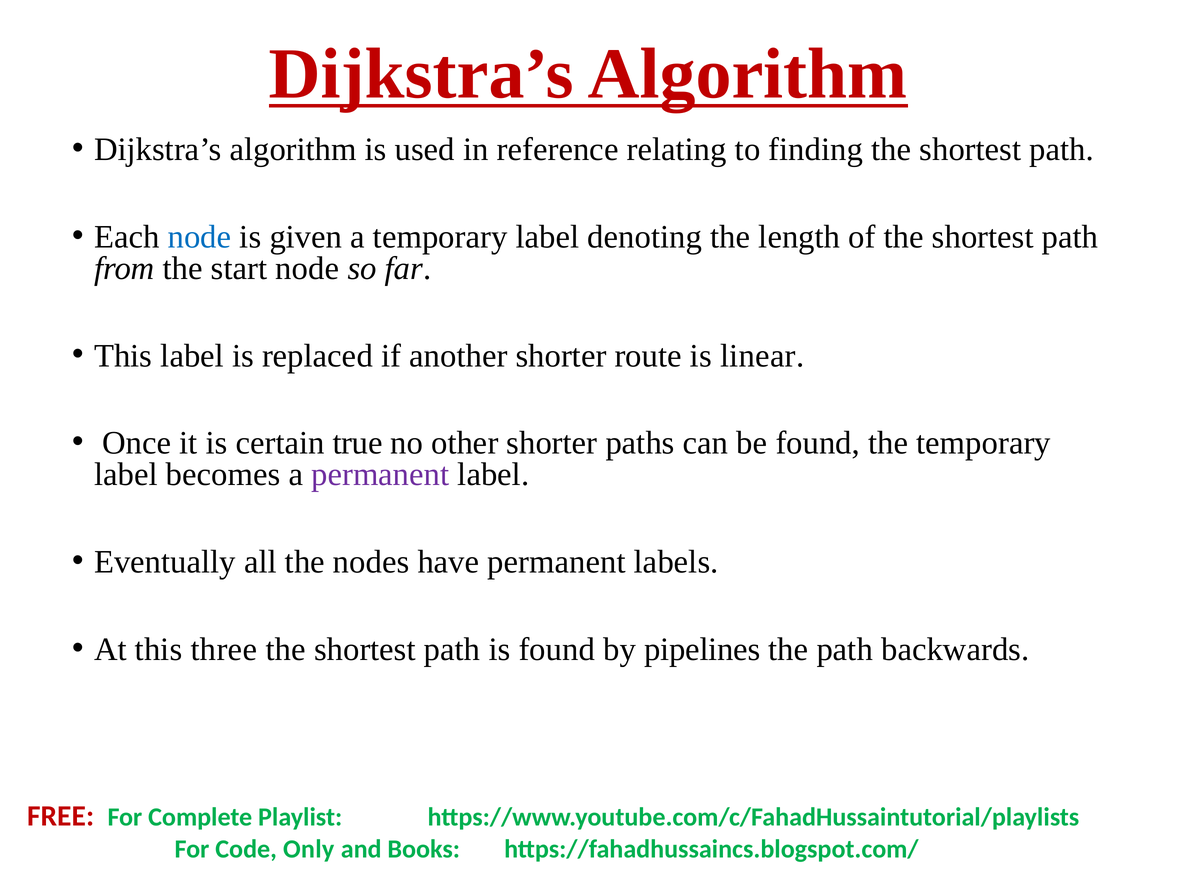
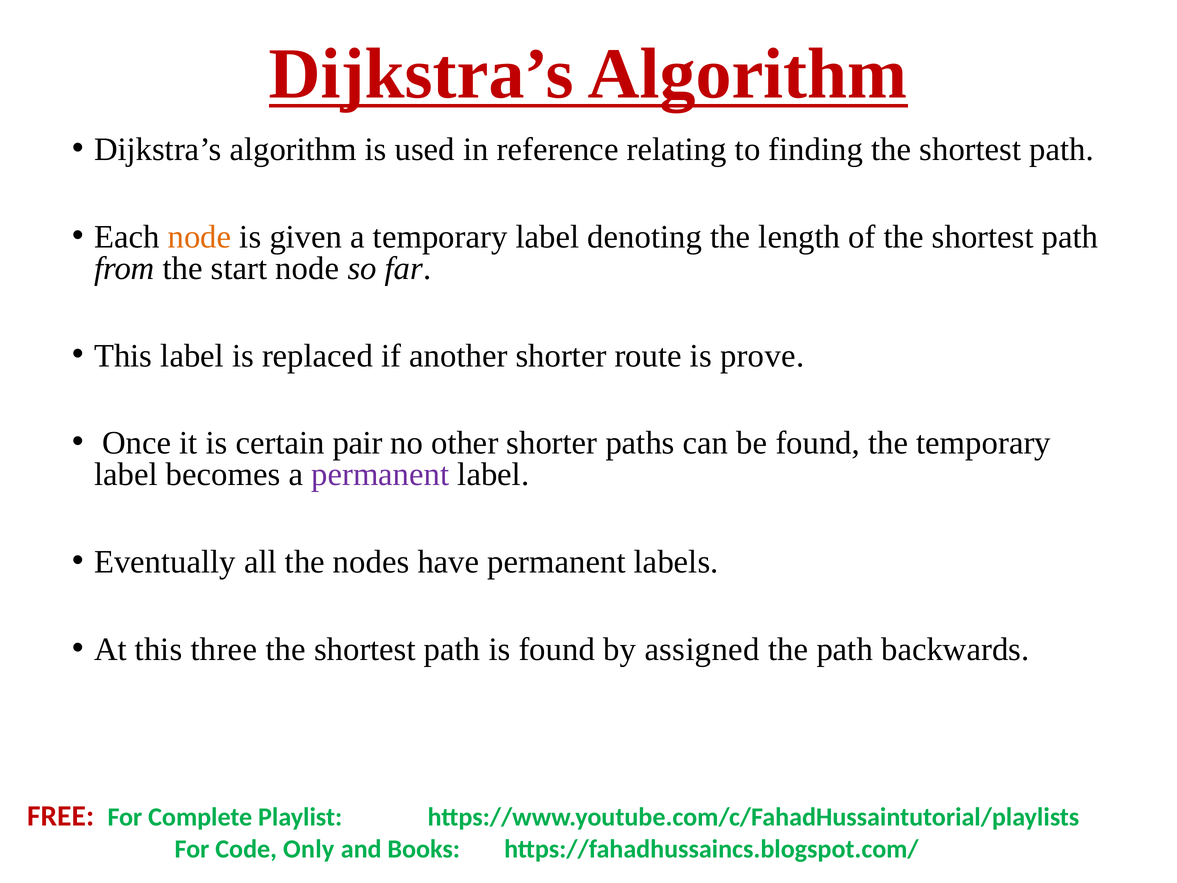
node colour: blue -> orange (199, 237)
linear: linear -> prove (762, 356)
true: true -> pair (358, 443)
pipelines: pipelines -> assigned (702, 649)
